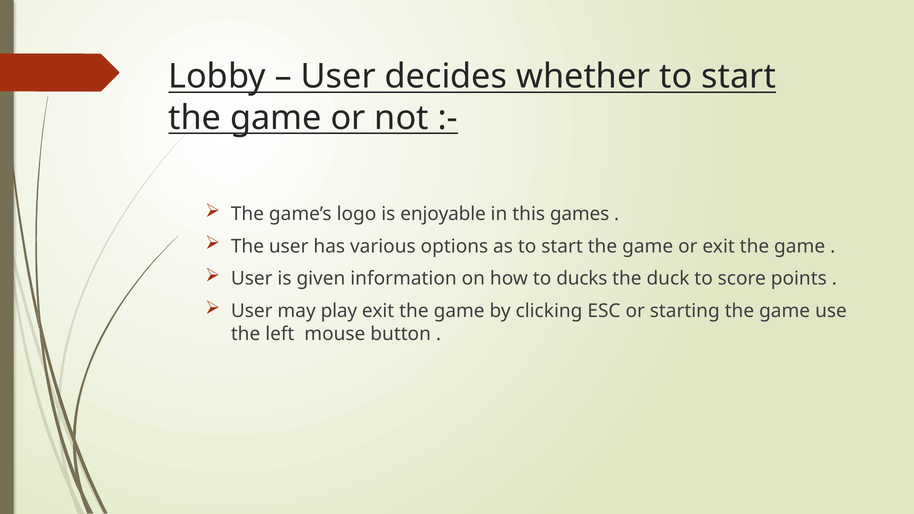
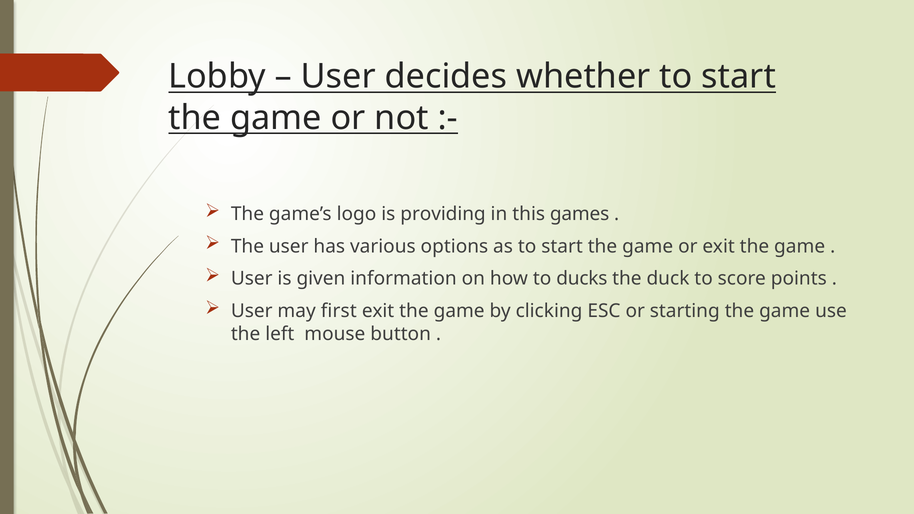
enjoyable: enjoyable -> providing (443, 214)
play: play -> first (339, 311)
